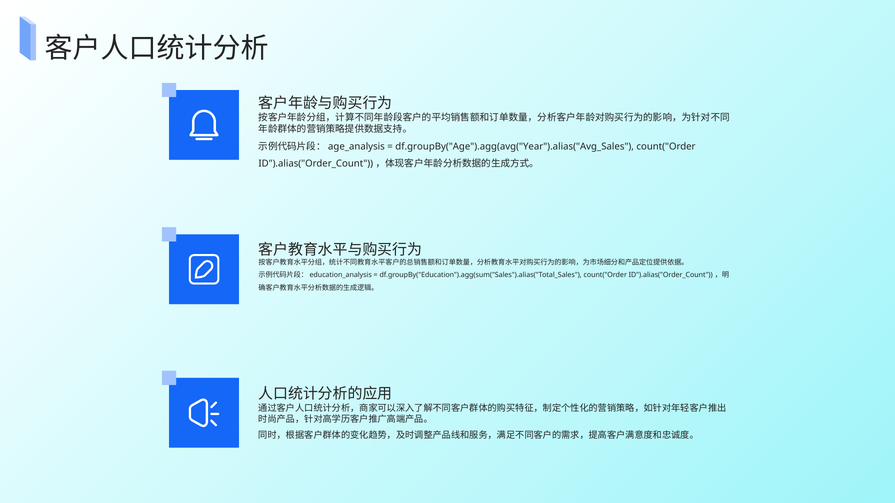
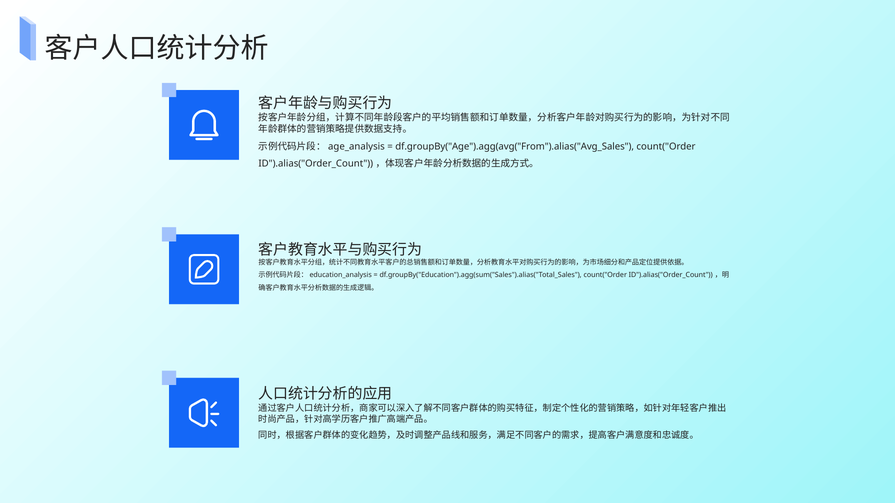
df.groupBy("Age").agg(avg("Year").alias("Avg_Sales: df.groupBy("Age").agg(avg("Year").alias("Avg_Sales -> df.groupBy("Age").agg(avg("From").alias("Avg_Sales (515, 147)
